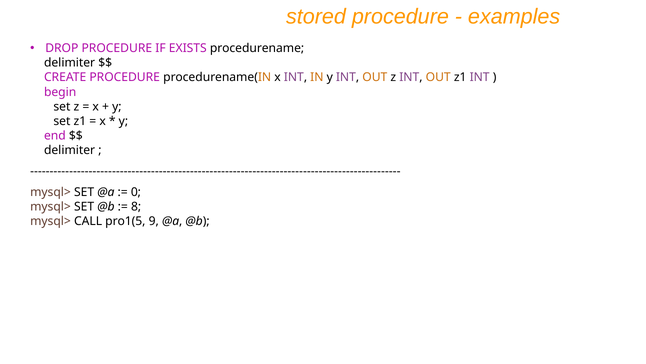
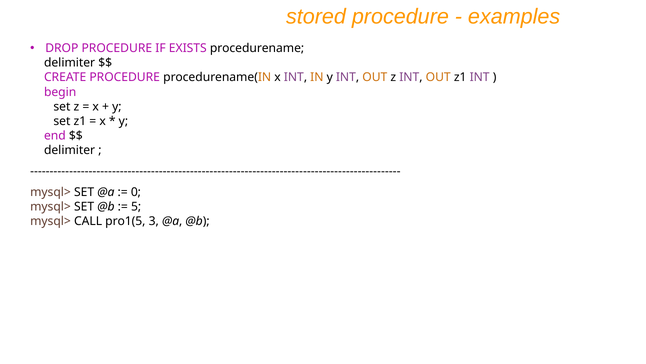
8: 8 -> 5 (136, 206)
9: 9 -> 3 (154, 221)
